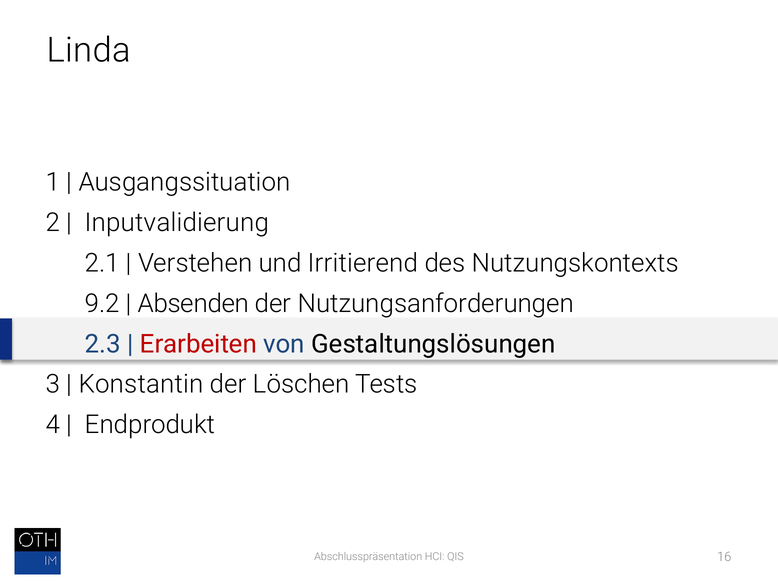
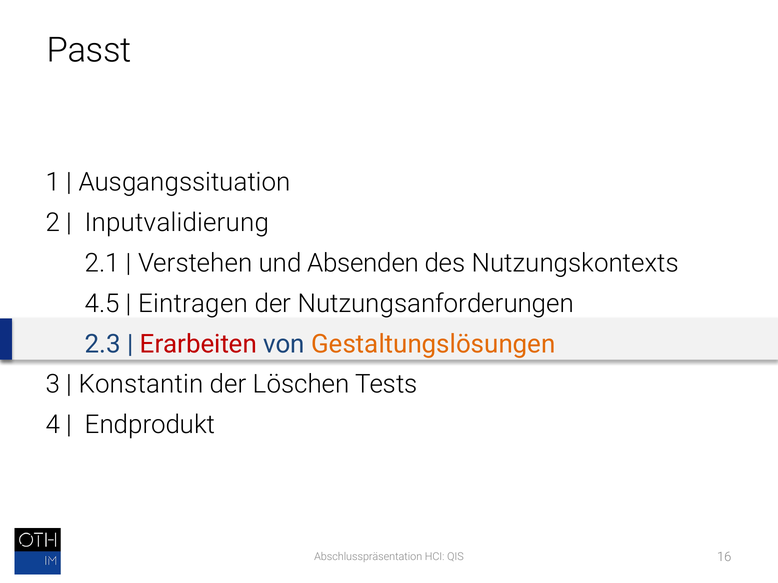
Linda: Linda -> Passt (89, 50)
Irritierend: Irritierend -> Absenden (363, 263)
9.2: 9.2 -> 4.5 (102, 304)
Absenden: Absenden -> Eintragen (193, 304)
Gestaltungslösungen colour: black -> orange (433, 344)
